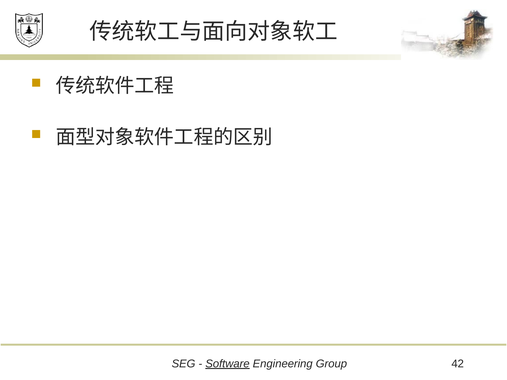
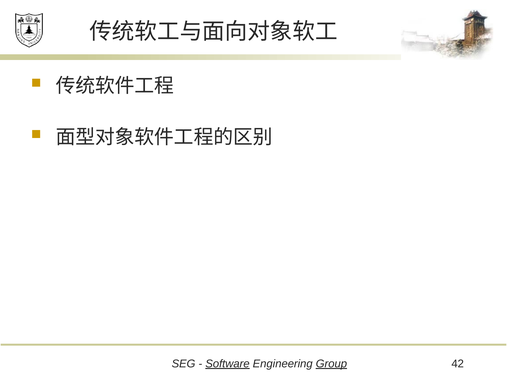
Group underline: none -> present (331, 364)
